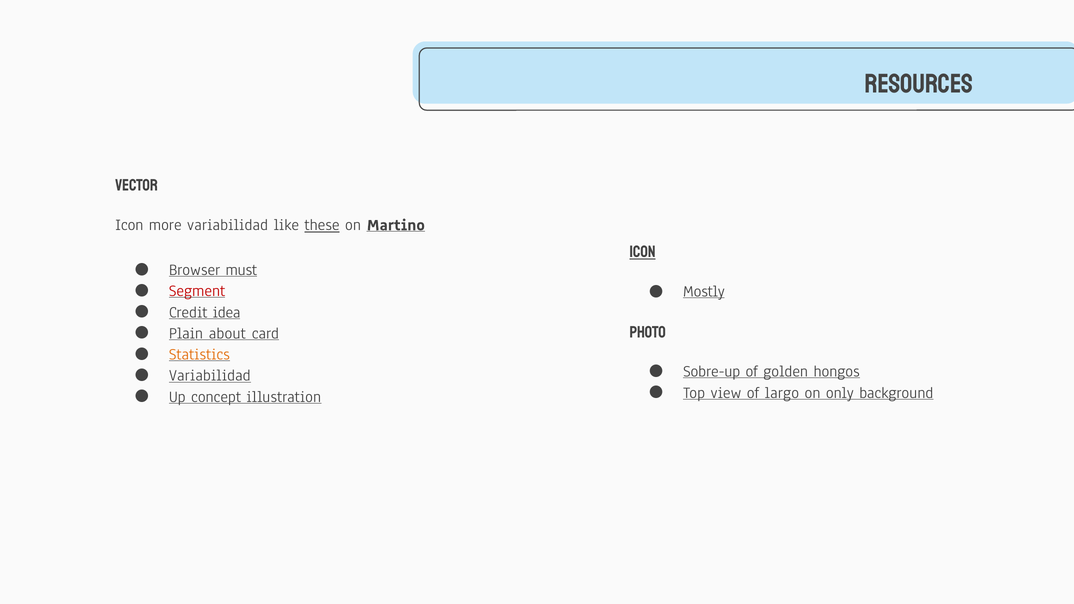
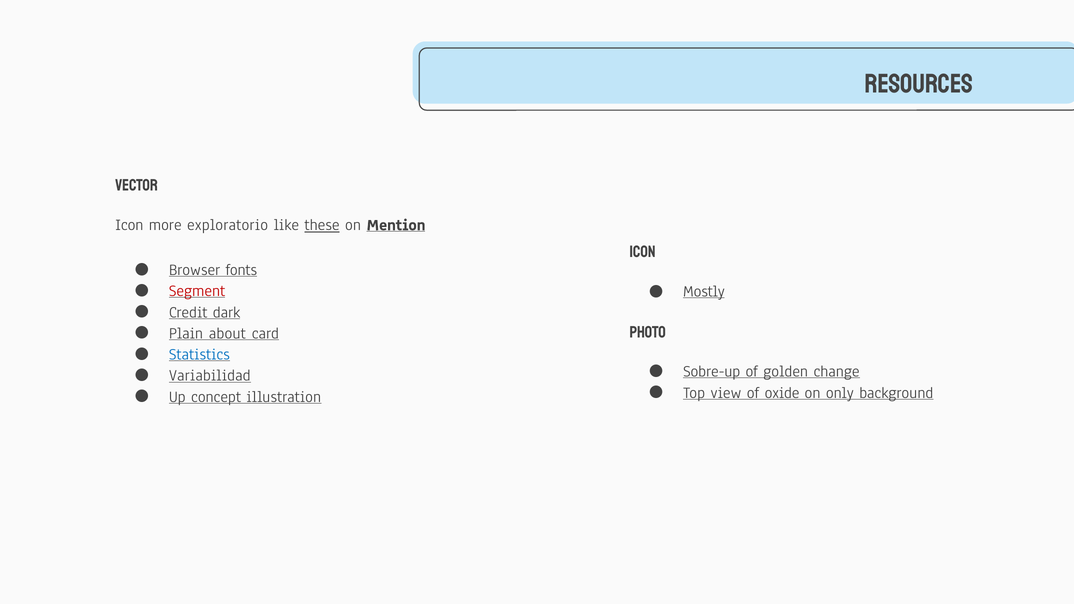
more variabilidad: variabilidad -> exploratorio (228, 225)
Martino: Martino -> Mention (396, 225)
ICON underline: present -> none (643, 252)
must: must -> fonts (241, 270)
idea: idea -> dark (227, 312)
Statistics colour: orange -> blue (199, 355)
hongos: hongos -> change (837, 372)
largo: largo -> oxide (782, 393)
